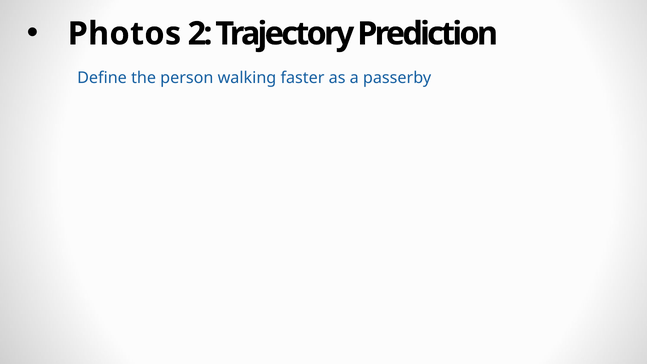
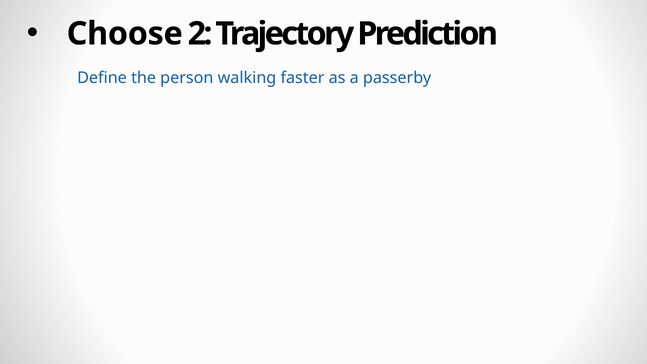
Photos: Photos -> Choose (125, 34)
